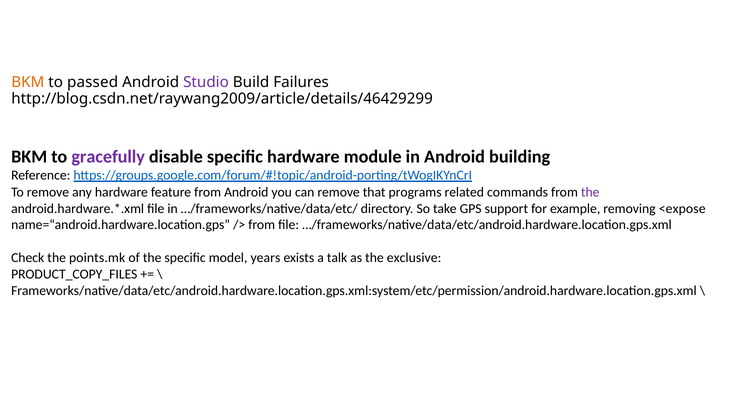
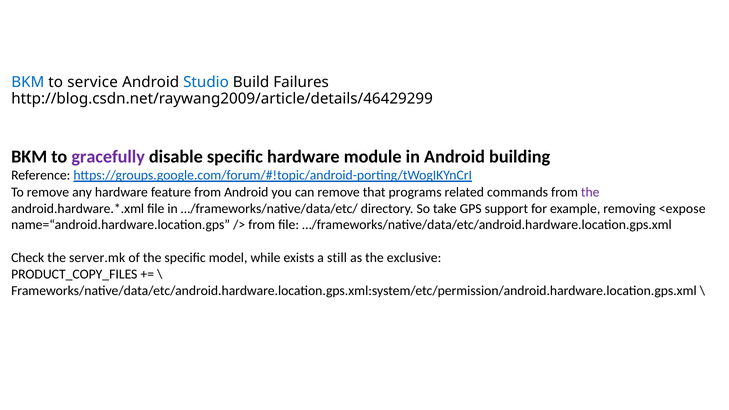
BKM colour: orange -> blue (28, 82)
passed: passed -> service (93, 82)
Studio colour: purple -> blue (206, 82)
points.mk: points.mk -> server.mk (97, 258)
years: years -> while (265, 258)
talk: talk -> still (337, 258)
